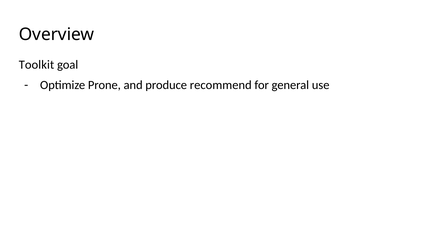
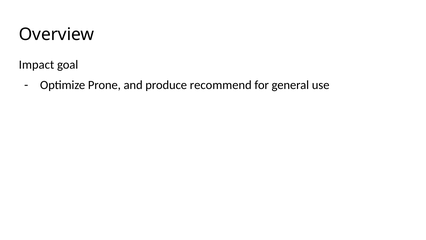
Toolkit: Toolkit -> Impact (36, 65)
